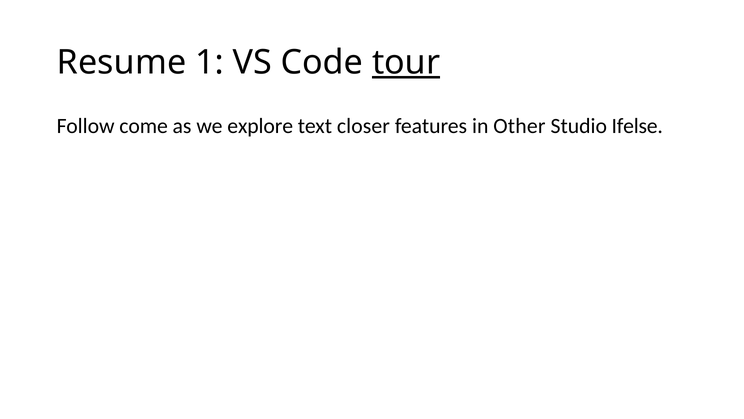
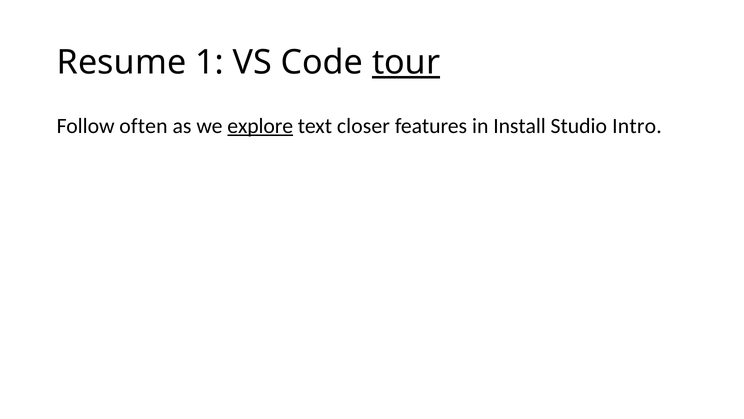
come: come -> often (143, 126)
explore underline: none -> present (260, 126)
Other: Other -> Install (520, 126)
Ifelse: Ifelse -> Intro (637, 126)
